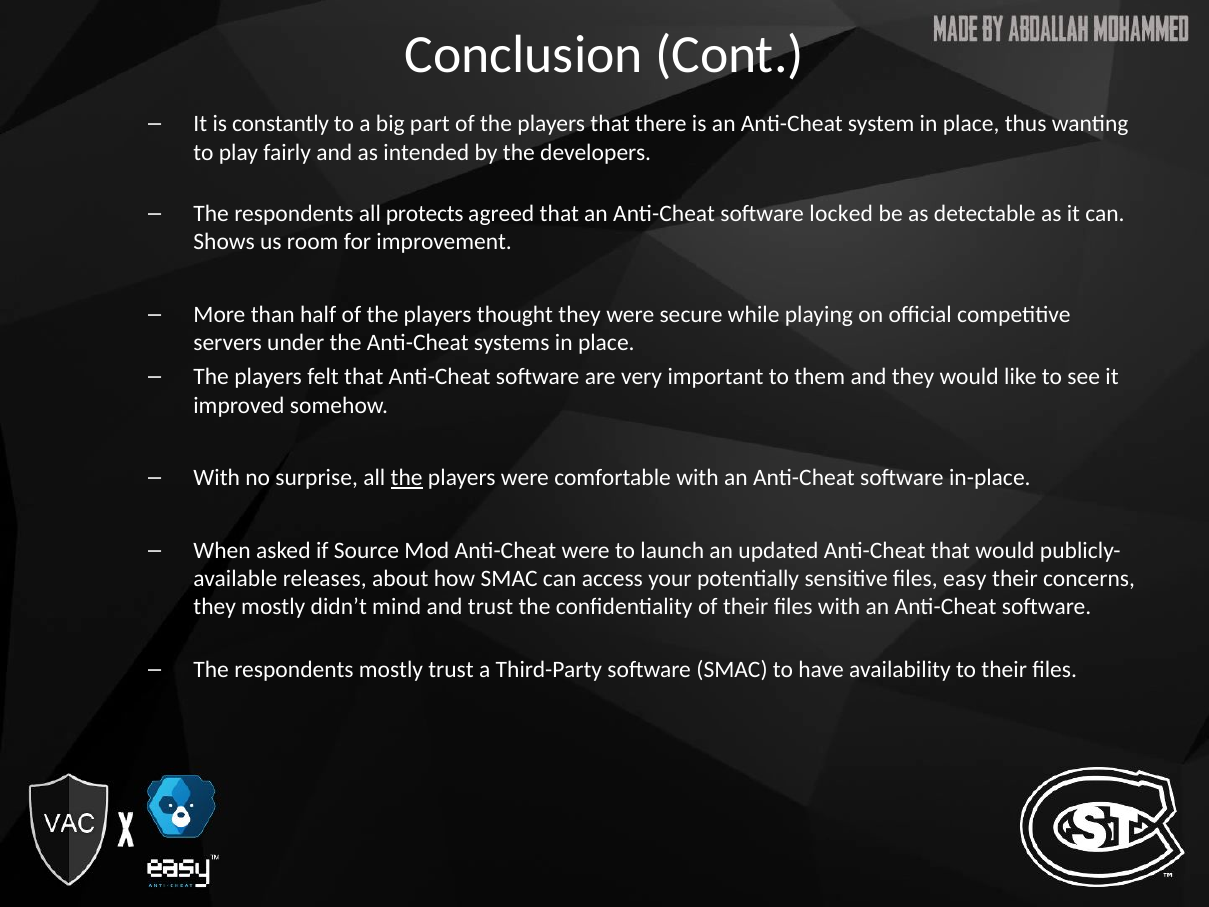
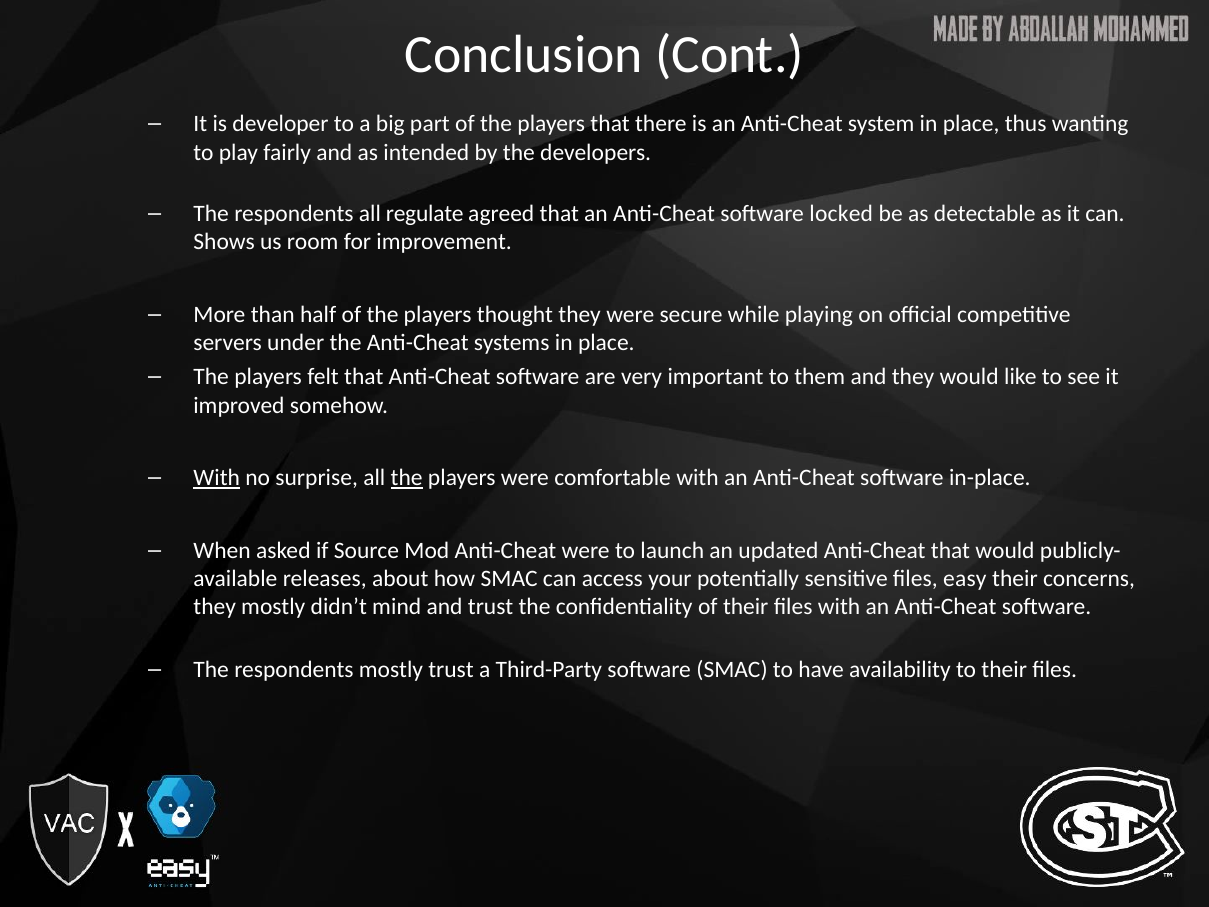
constantly: constantly -> developer (280, 124)
protects: protects -> regulate (425, 214)
With underline: none -> present (217, 478)
